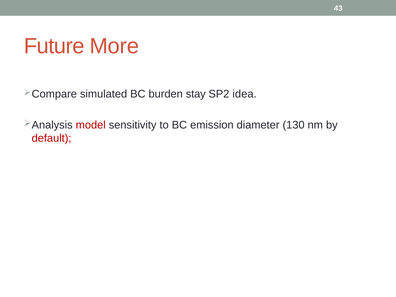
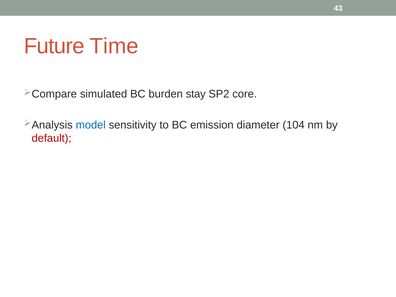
More: More -> Time (114, 46)
idea: idea -> core (245, 94)
model colour: red -> blue (91, 125)
130: 130 -> 104 (294, 125)
